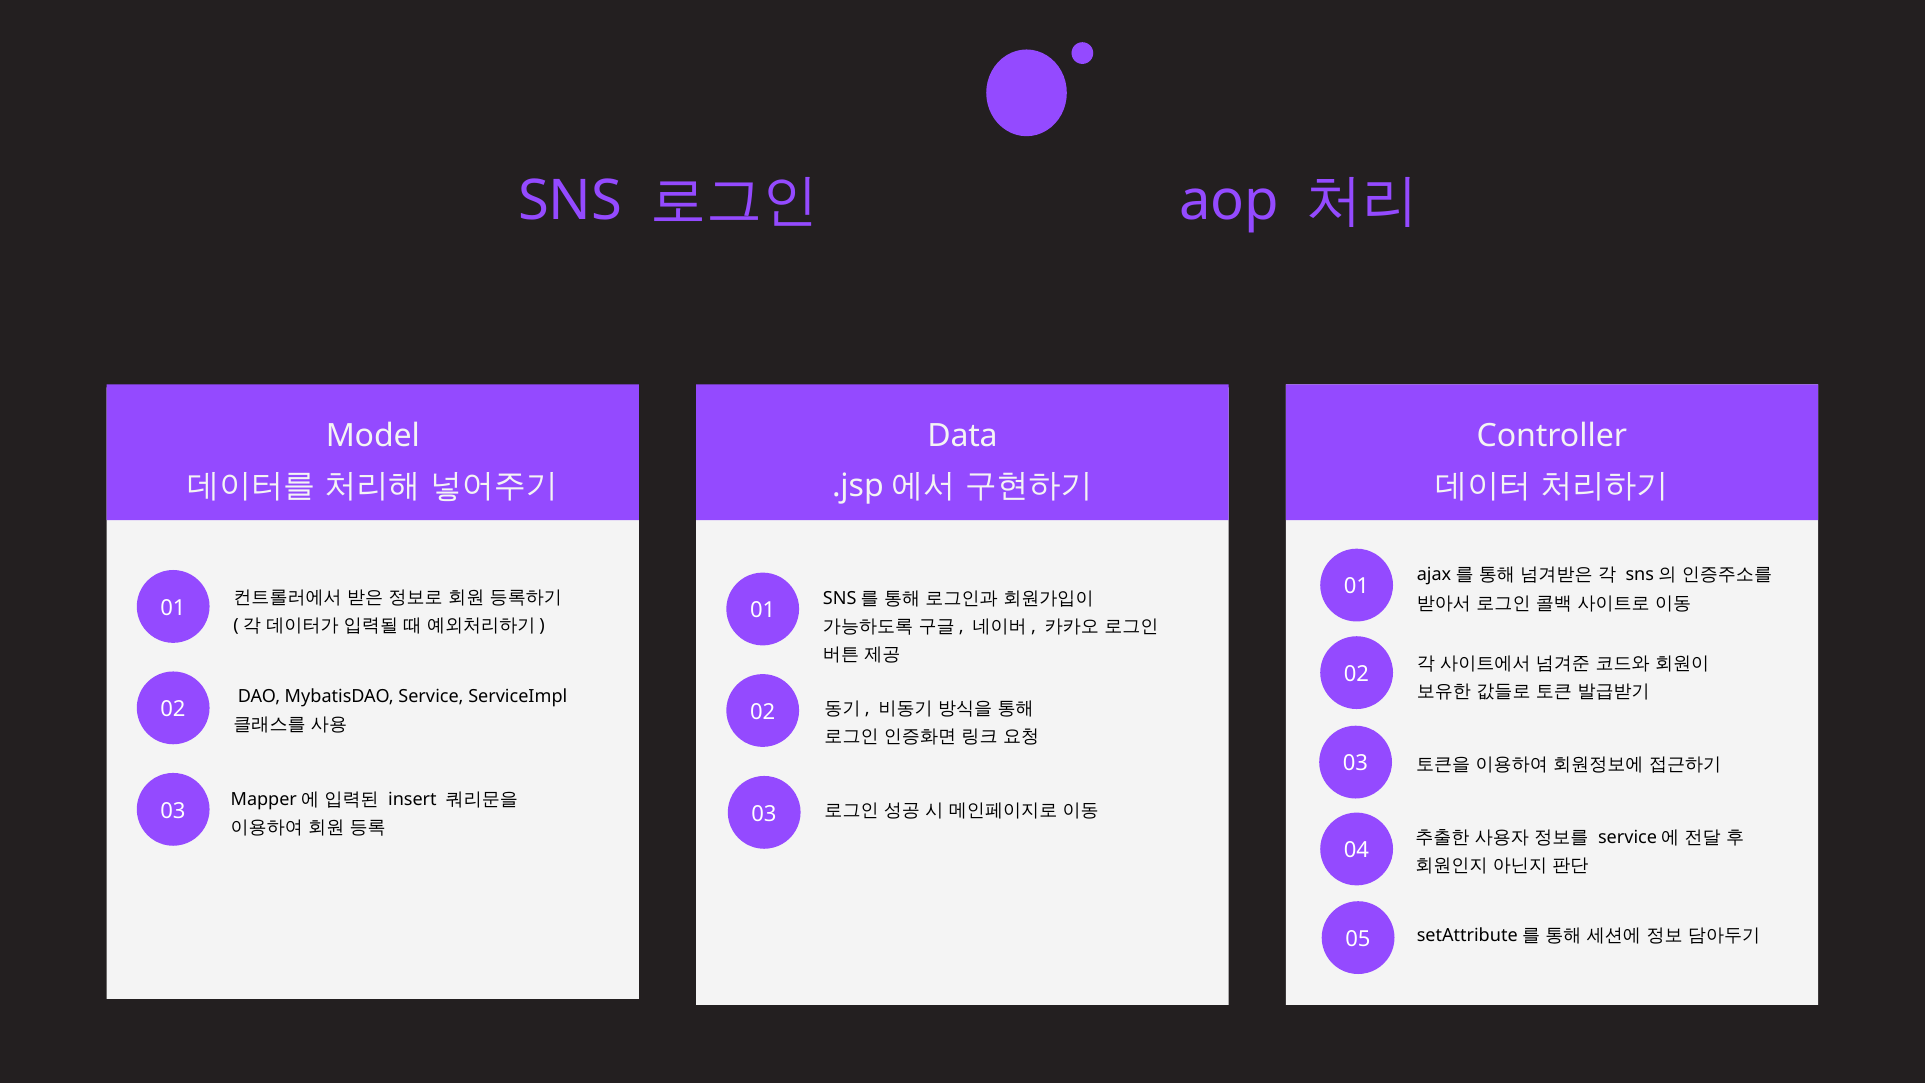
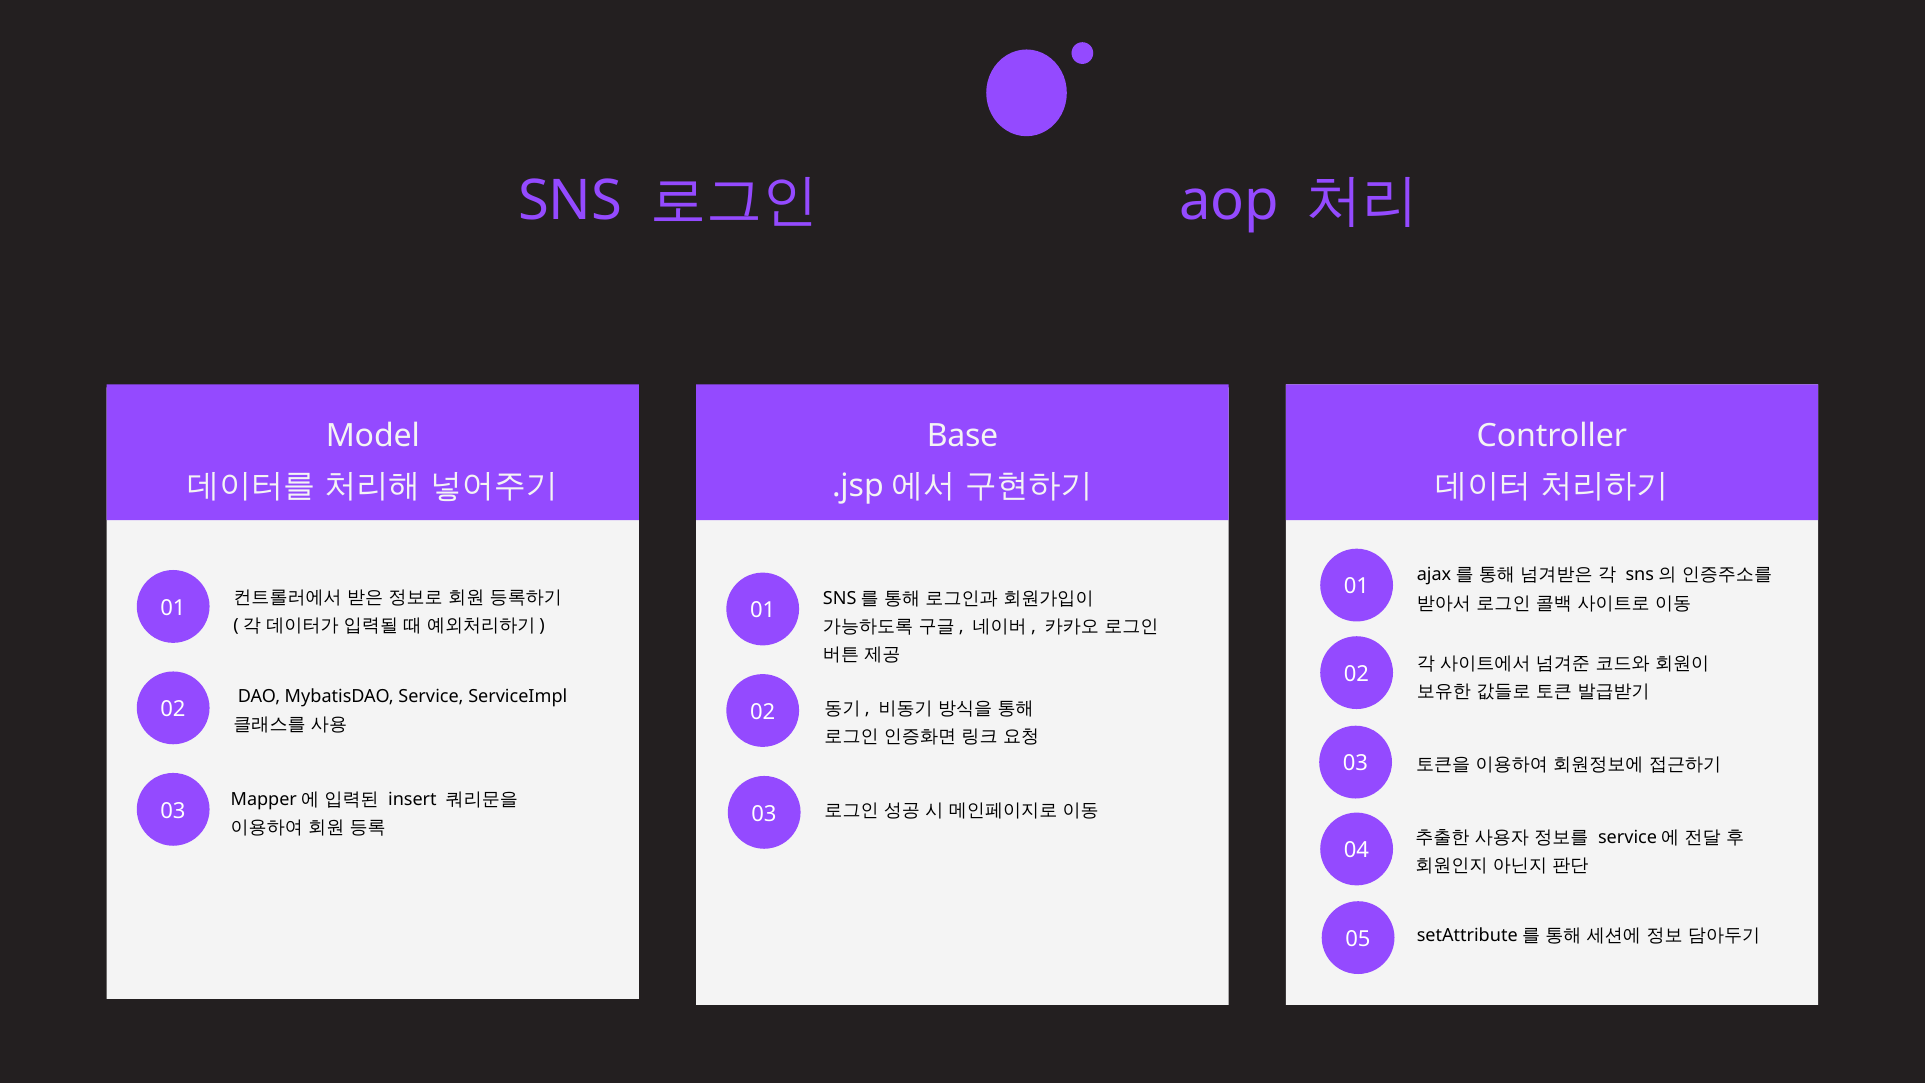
Data: Data -> Base (963, 436)
